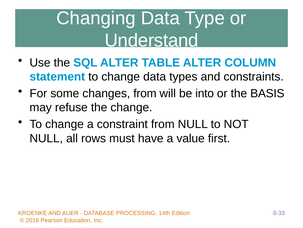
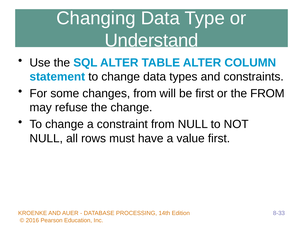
be into: into -> first (205, 93)
the BASIS: BASIS -> FROM (267, 93)
